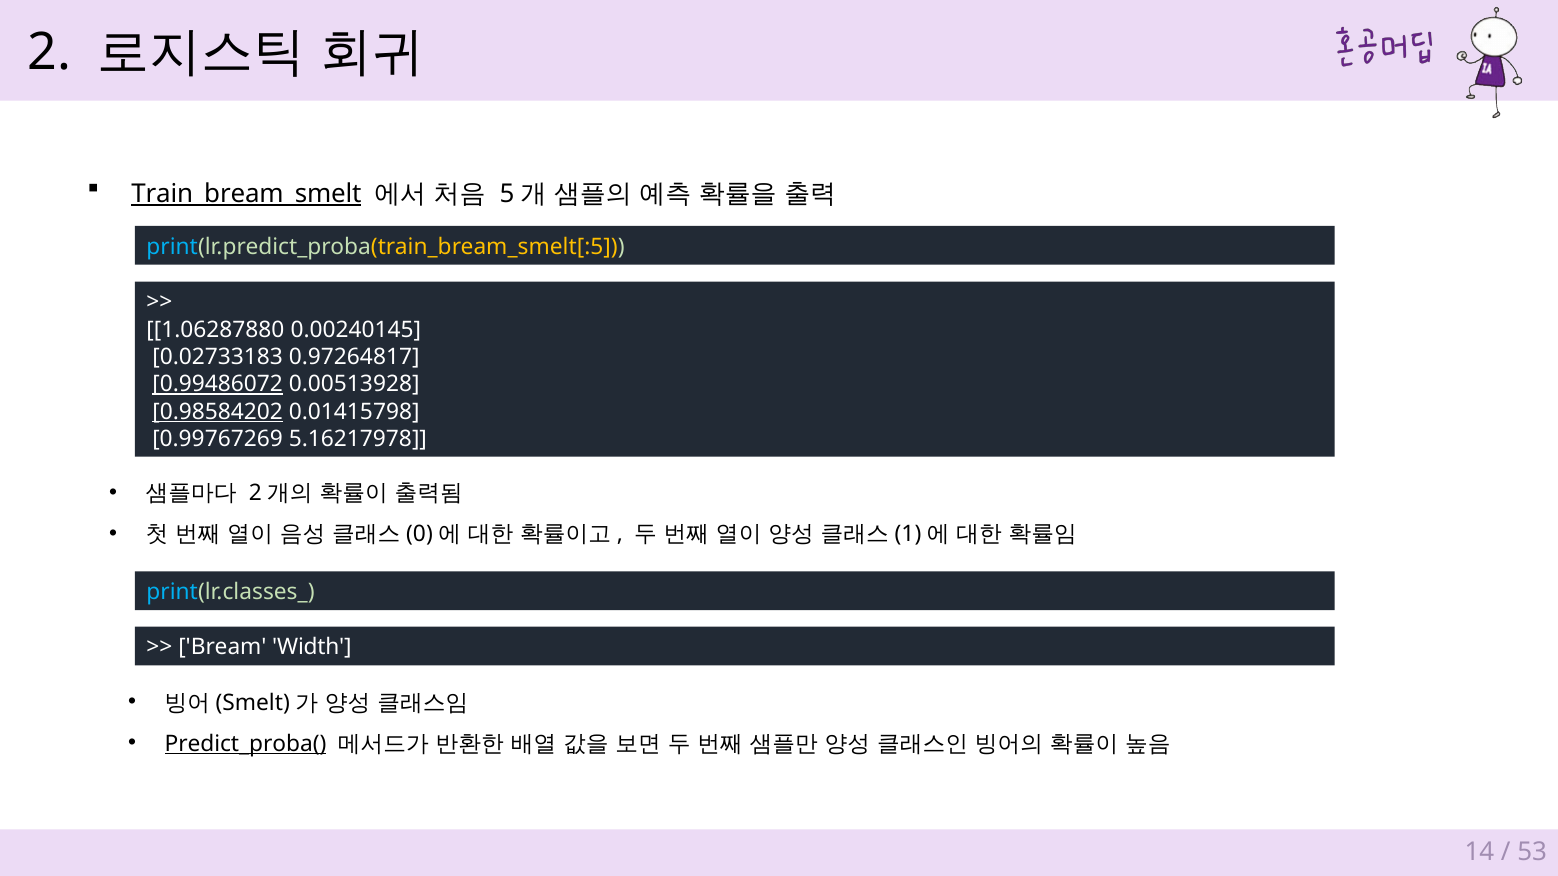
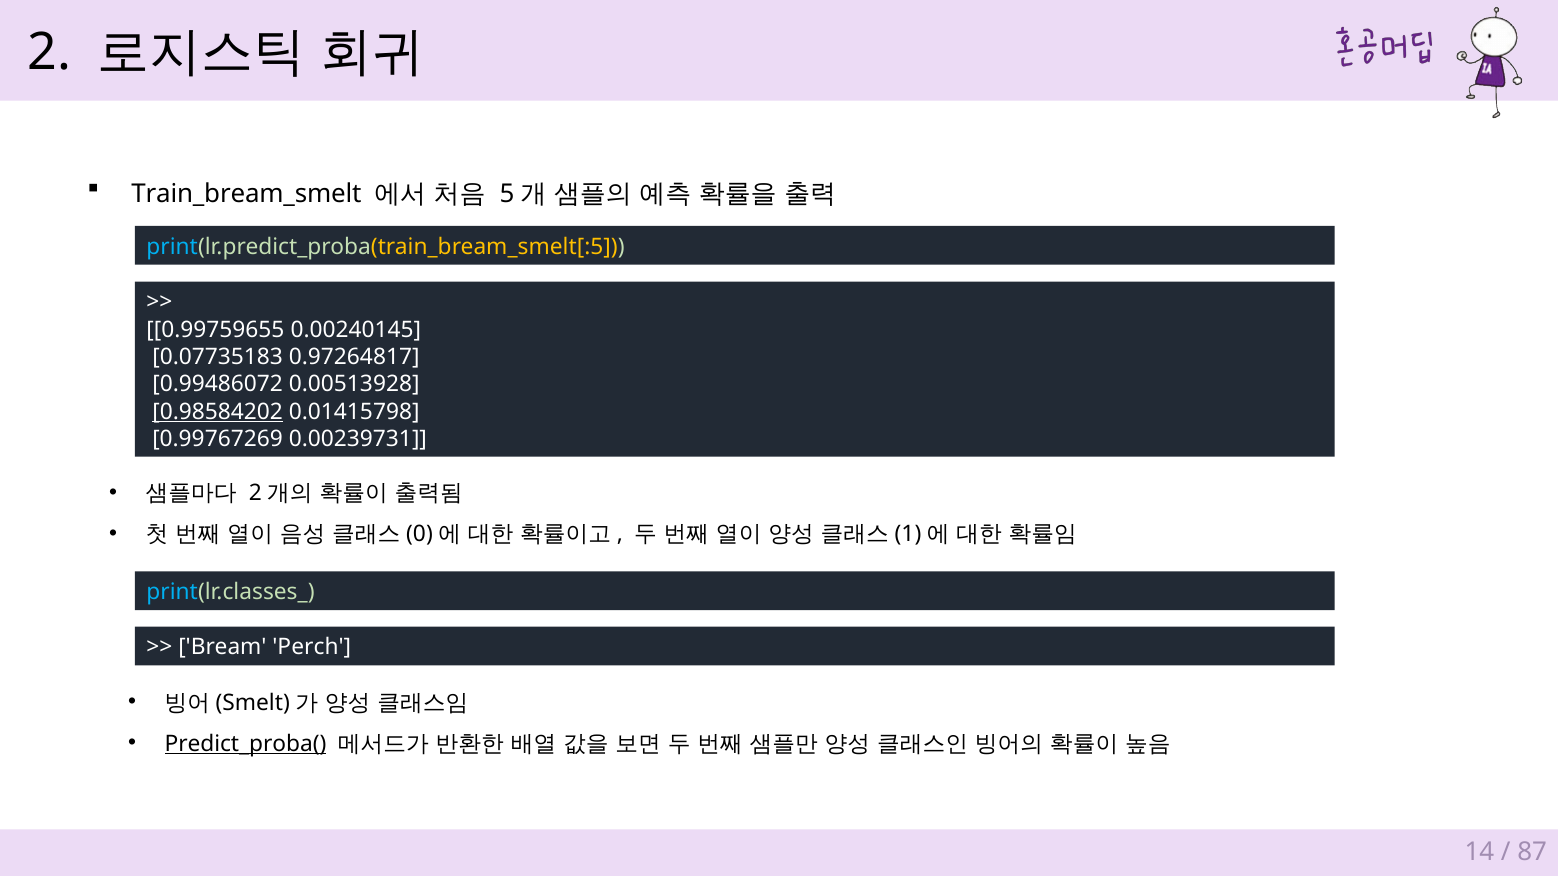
Train_bream_smelt underline: present -> none (246, 194)
1.06287880: 1.06287880 -> 0.99759655 (215, 330)
0.02733183: 0.02733183 -> 0.07735183 (218, 357)
0.99486072 underline: present -> none (218, 384)
5.16217978: 5.16217978 -> 0.00239731 (358, 439)
Width: Width -> Perch (312, 648)
53: 53 -> 87 (1532, 853)
